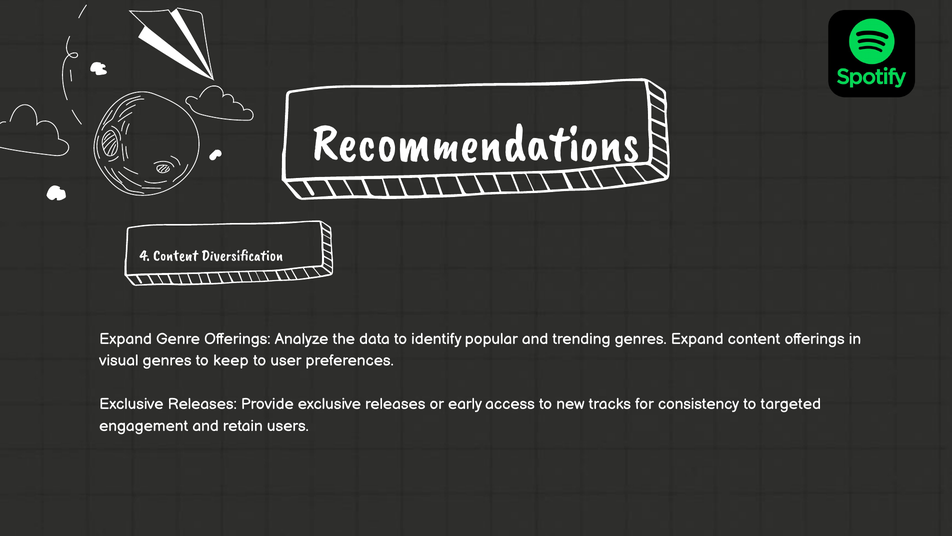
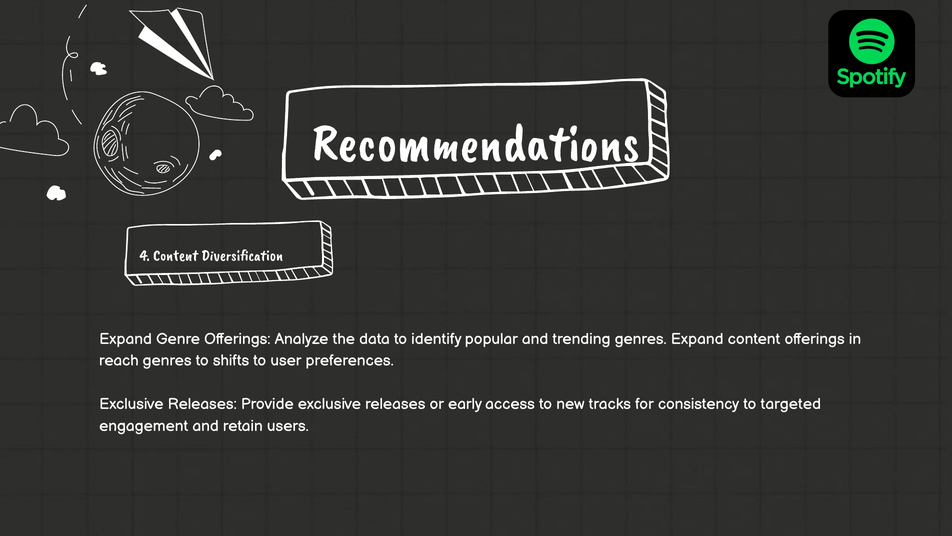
visual: visual -> reach (119, 360)
keep: keep -> shifts (231, 360)
